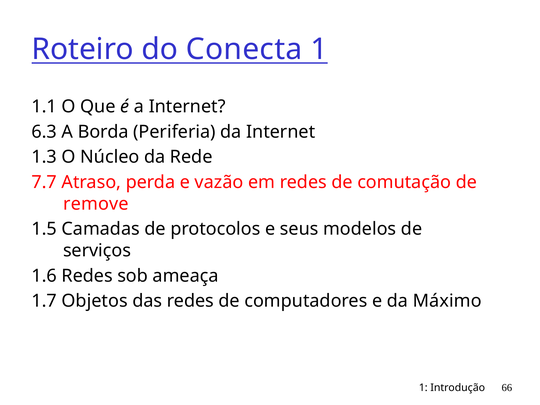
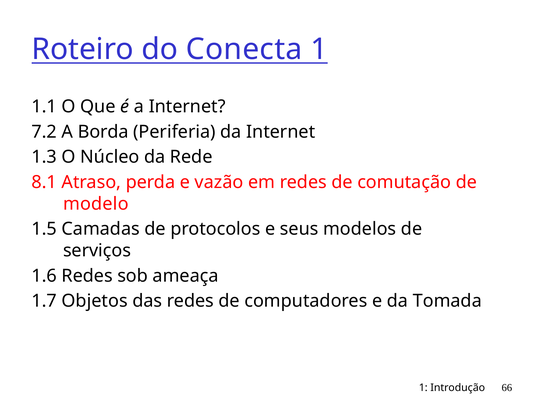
6.3: 6.3 -> 7.2 (44, 132)
7.7: 7.7 -> 8.1 (44, 182)
remove: remove -> modelo (96, 204)
Máximo: Máximo -> Tomada (447, 301)
